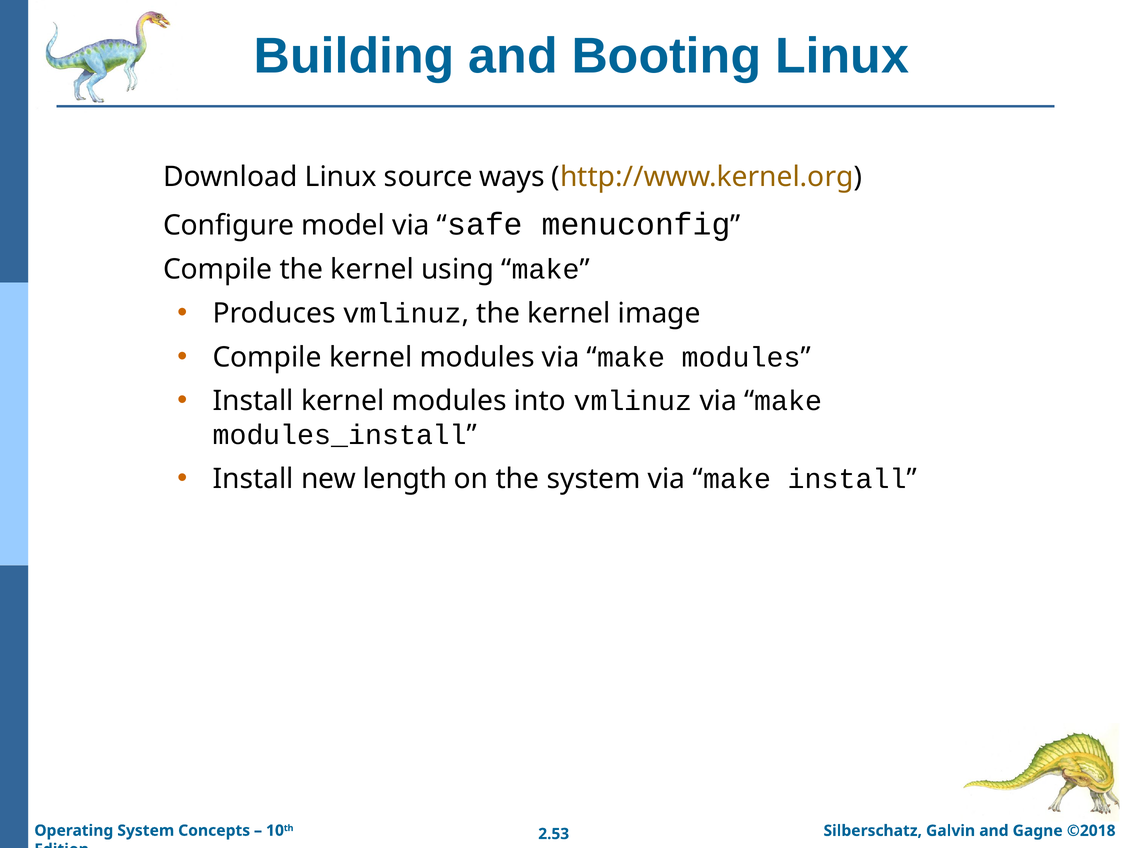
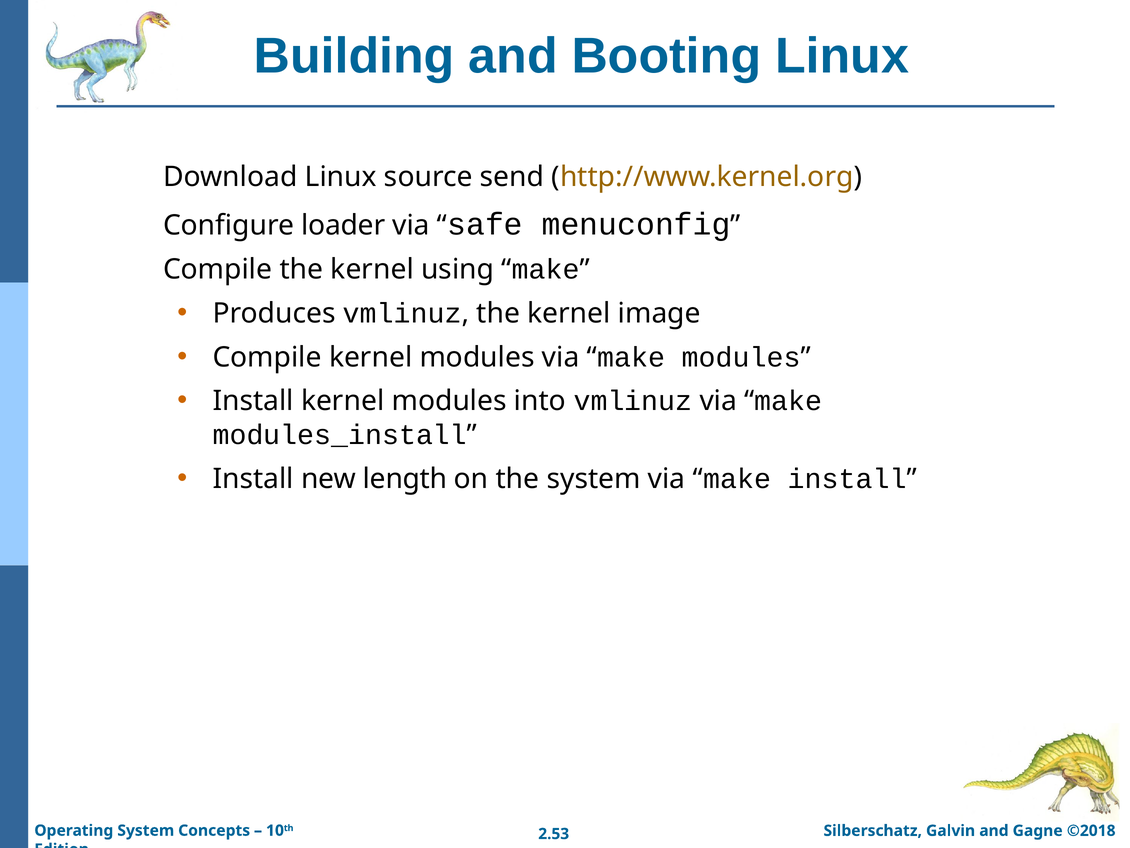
ways: ways -> send (512, 177)
model: model -> loader (343, 225)
